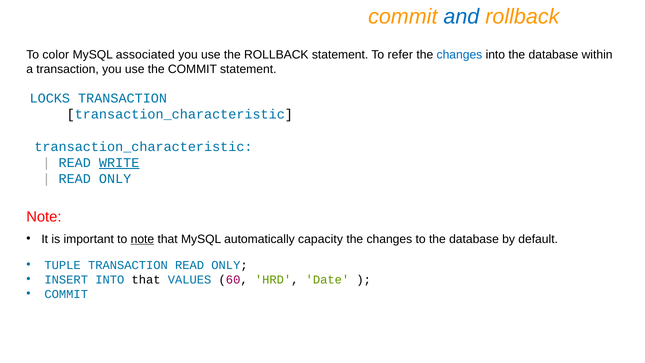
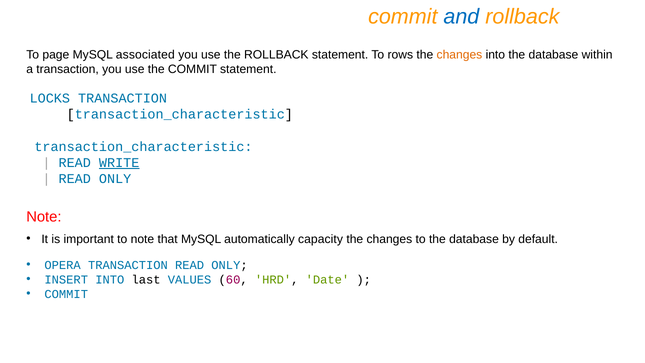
color: color -> page (56, 55)
refer: refer -> rows (400, 55)
changes colour: blue -> orange (459, 55)
note underline: present -> none (142, 239)
TUPLE: TUPLE -> OPERA (63, 265)
INTO that: that -> last (146, 279)
